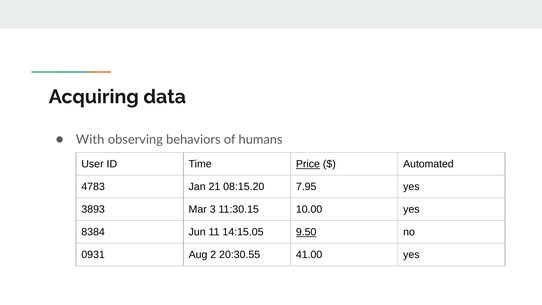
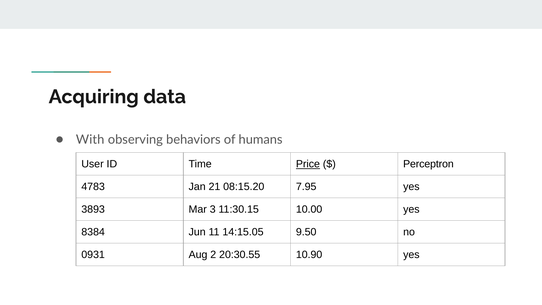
Automated: Automated -> Perceptron (428, 164)
9.50 underline: present -> none (306, 232)
41.00: 41.00 -> 10.90 (309, 255)
